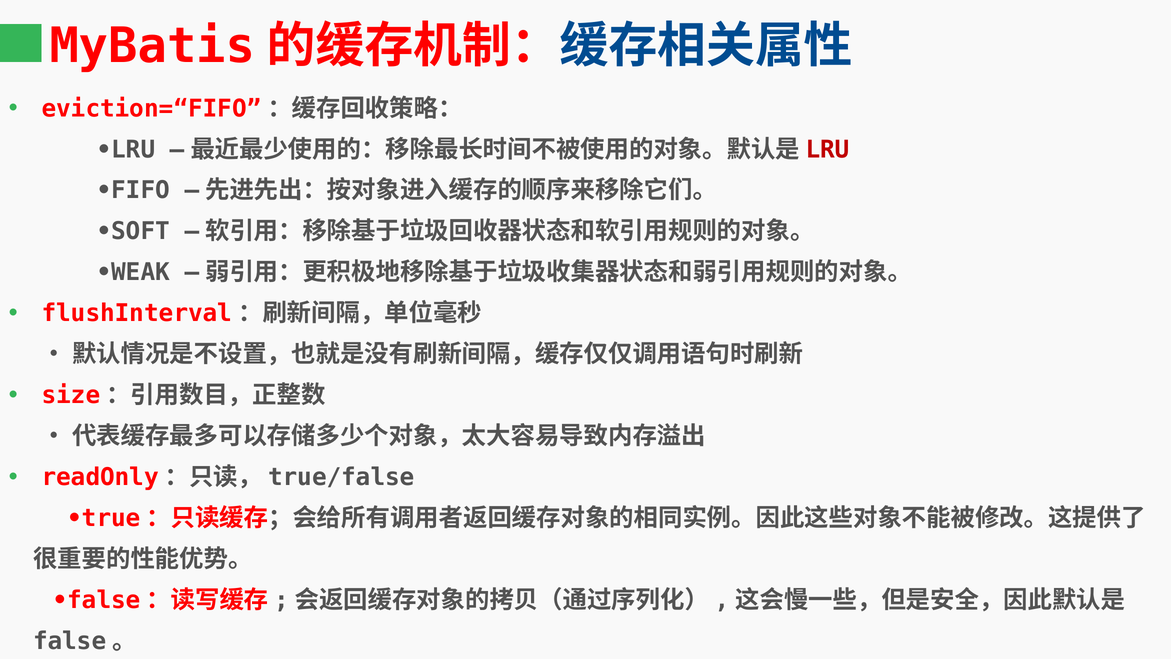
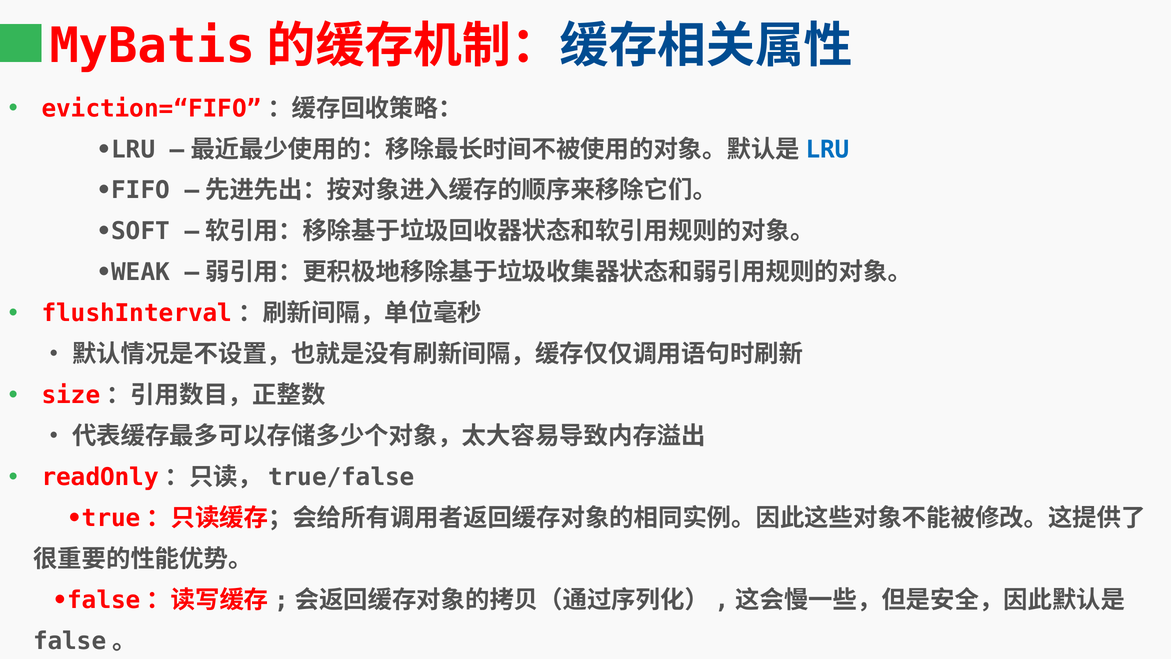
LRU colour: red -> blue (828, 149)
